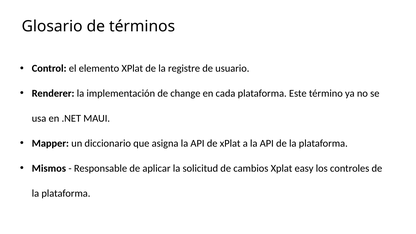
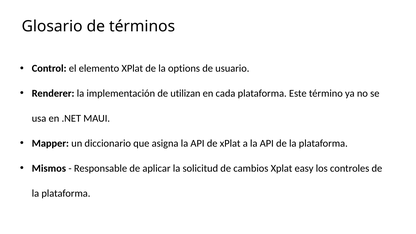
registre: registre -> options (184, 68)
change: change -> utilizan (185, 93)
